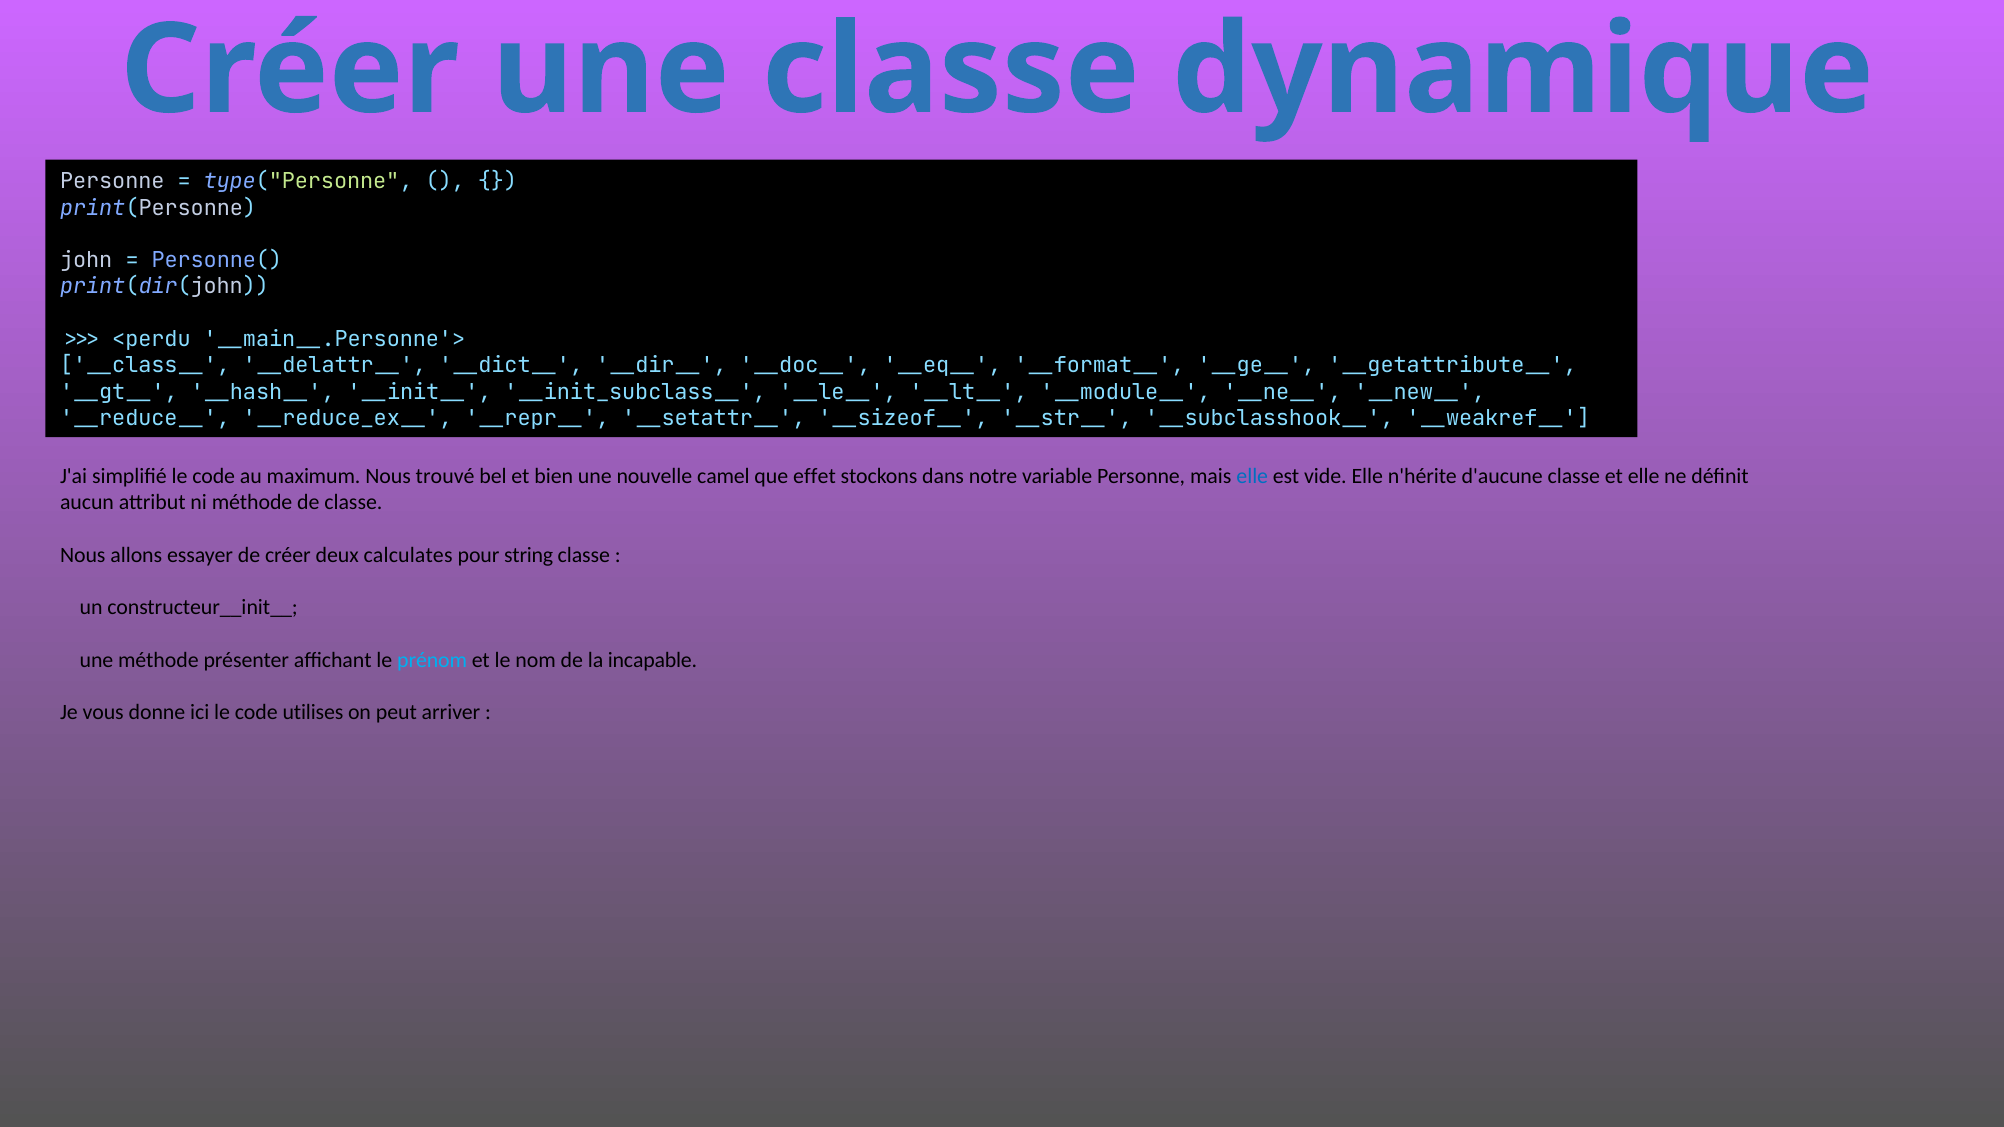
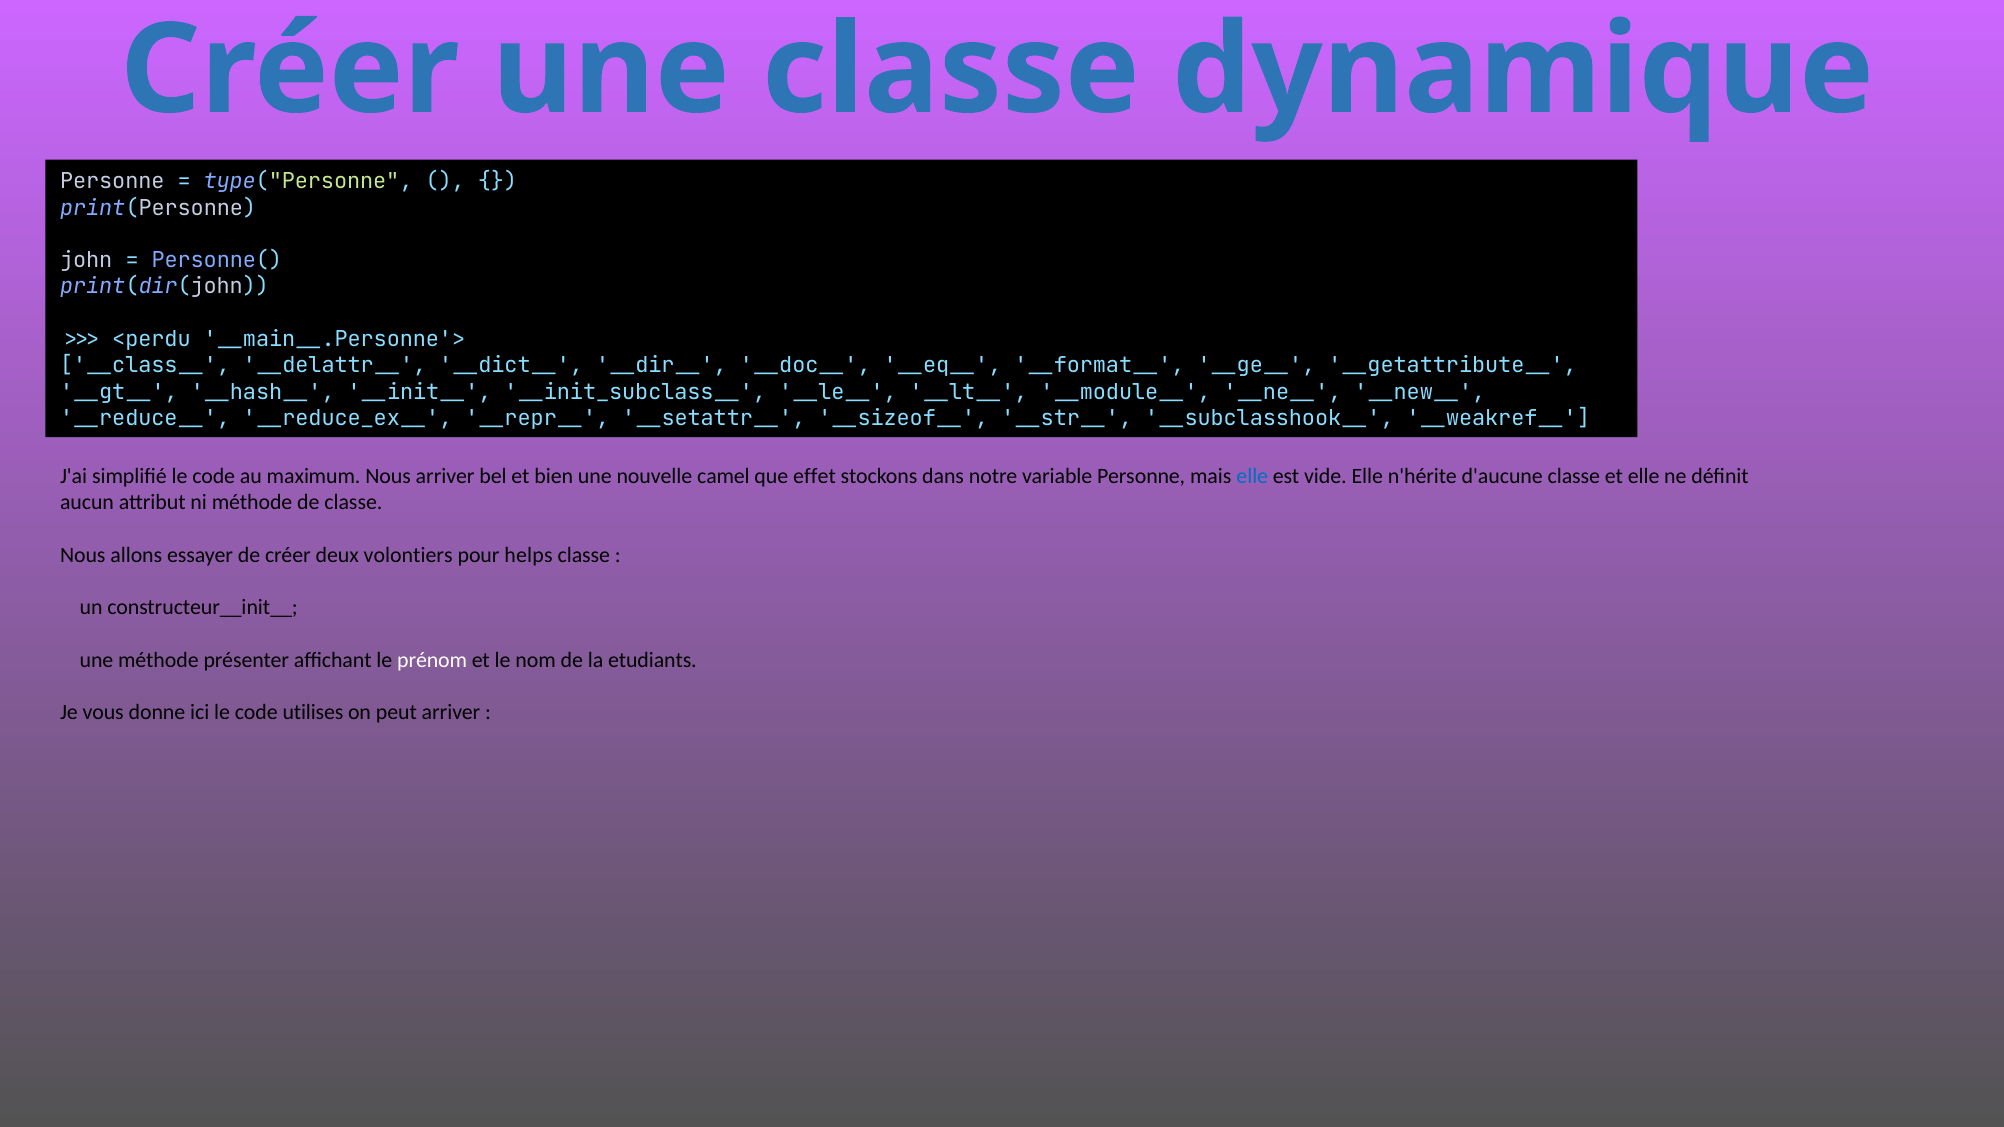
Nous trouvé: trouvé -> arriver (445, 476)
calculates: calculates -> volontiers (408, 555)
string: string -> helps (528, 555)
prénom colour: light blue -> white (432, 660)
incapable: incapable -> etudiants (652, 660)
